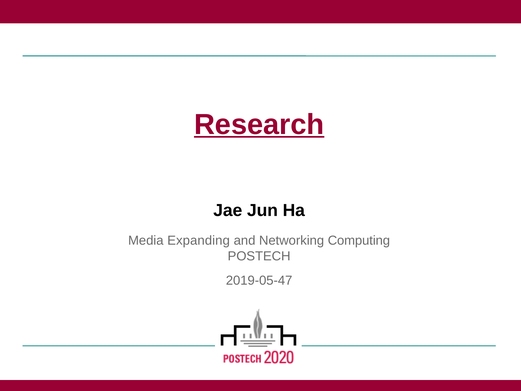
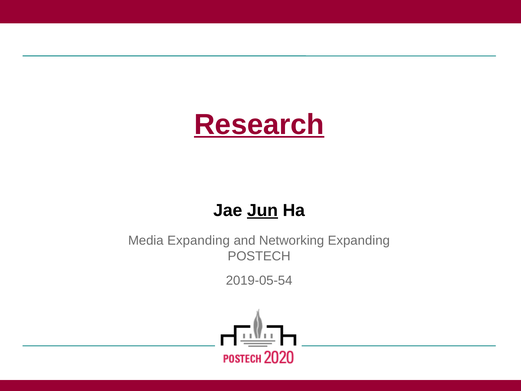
Jun underline: none -> present (262, 210)
Networking Computing: Computing -> Expanding (359, 240)
2019-05-47: 2019-05-47 -> 2019-05-54 (259, 280)
